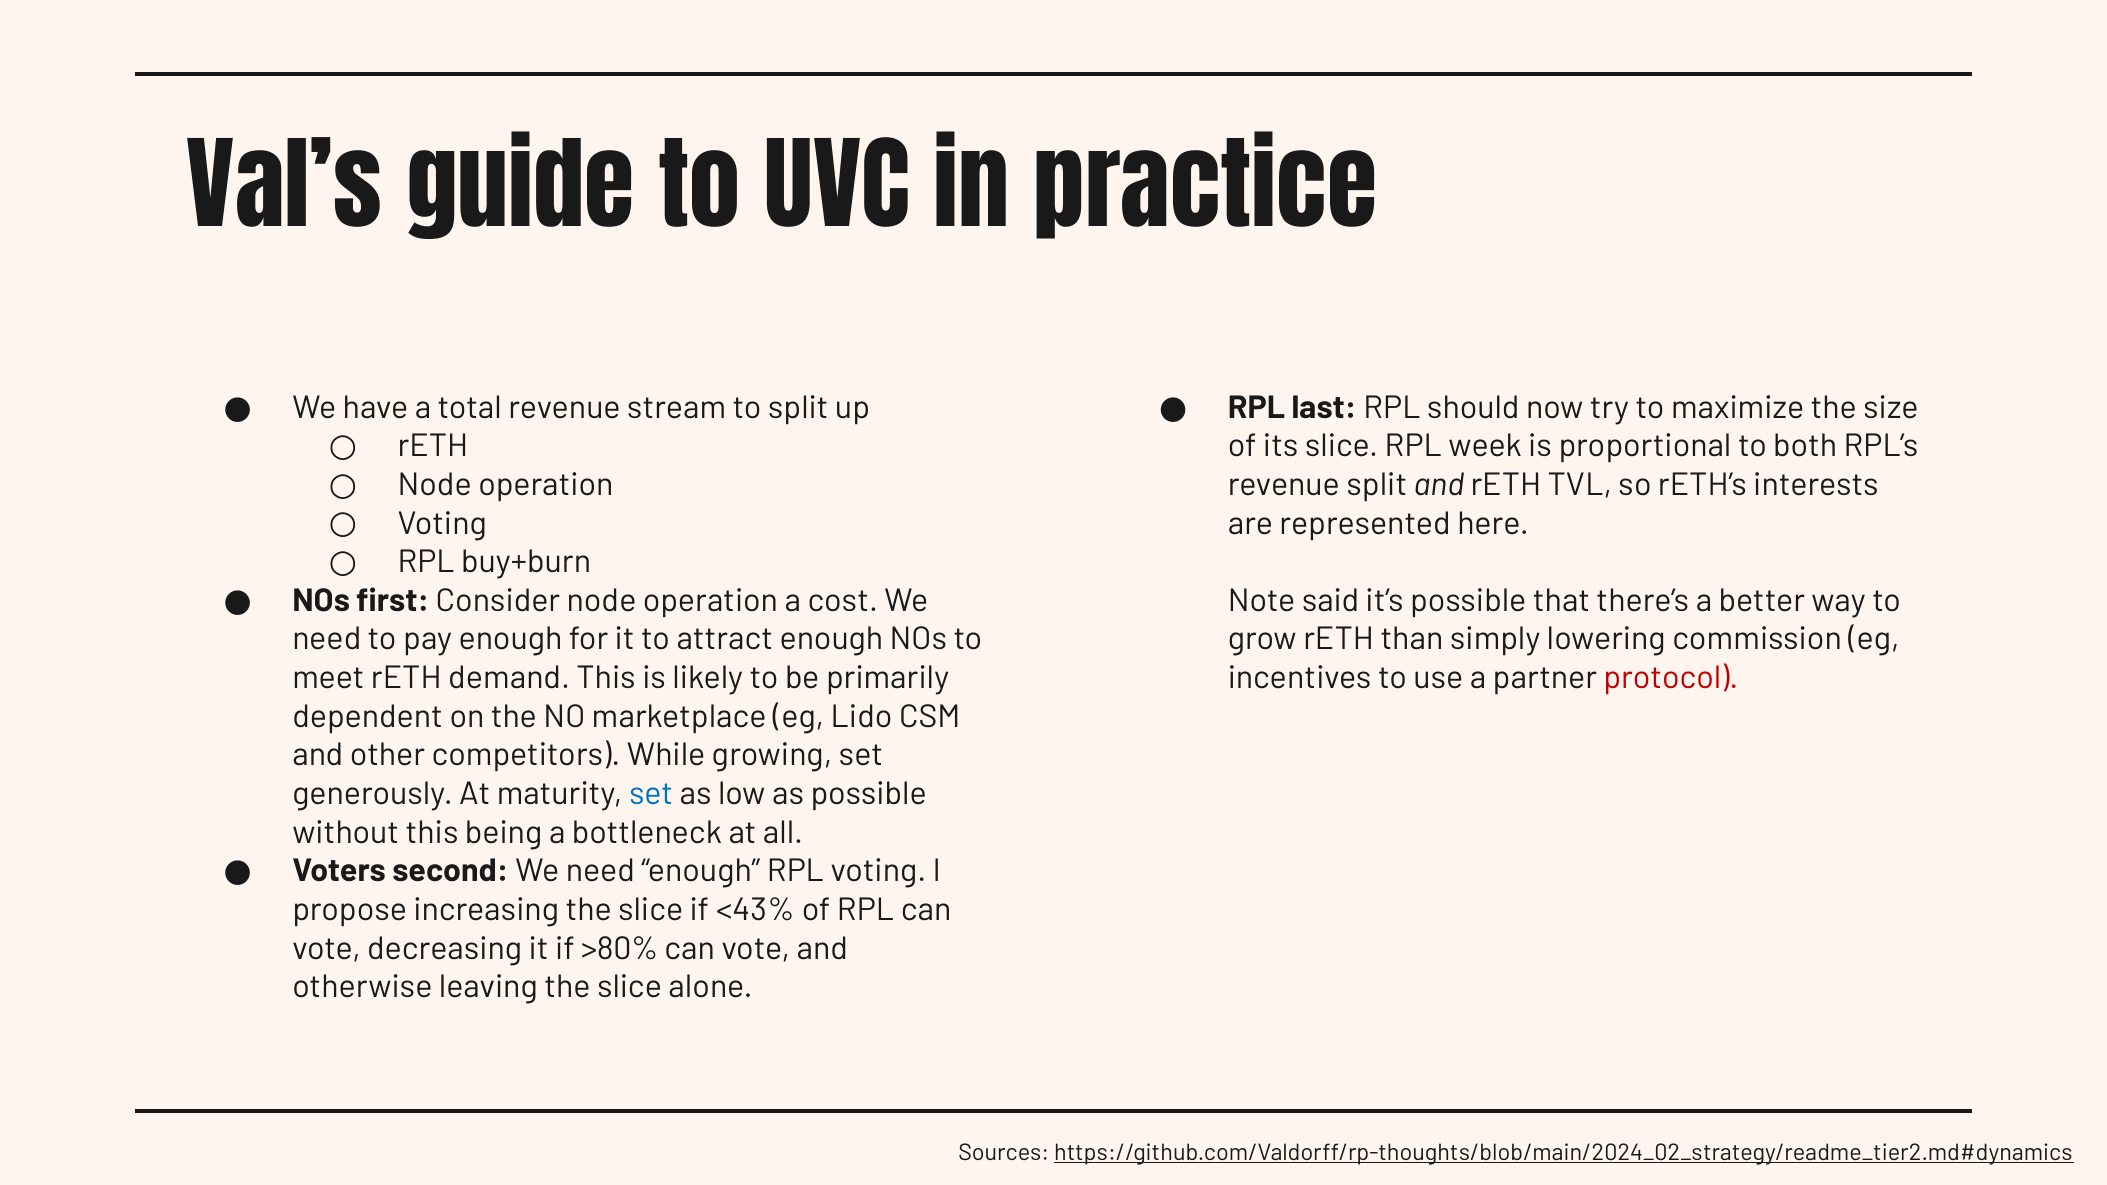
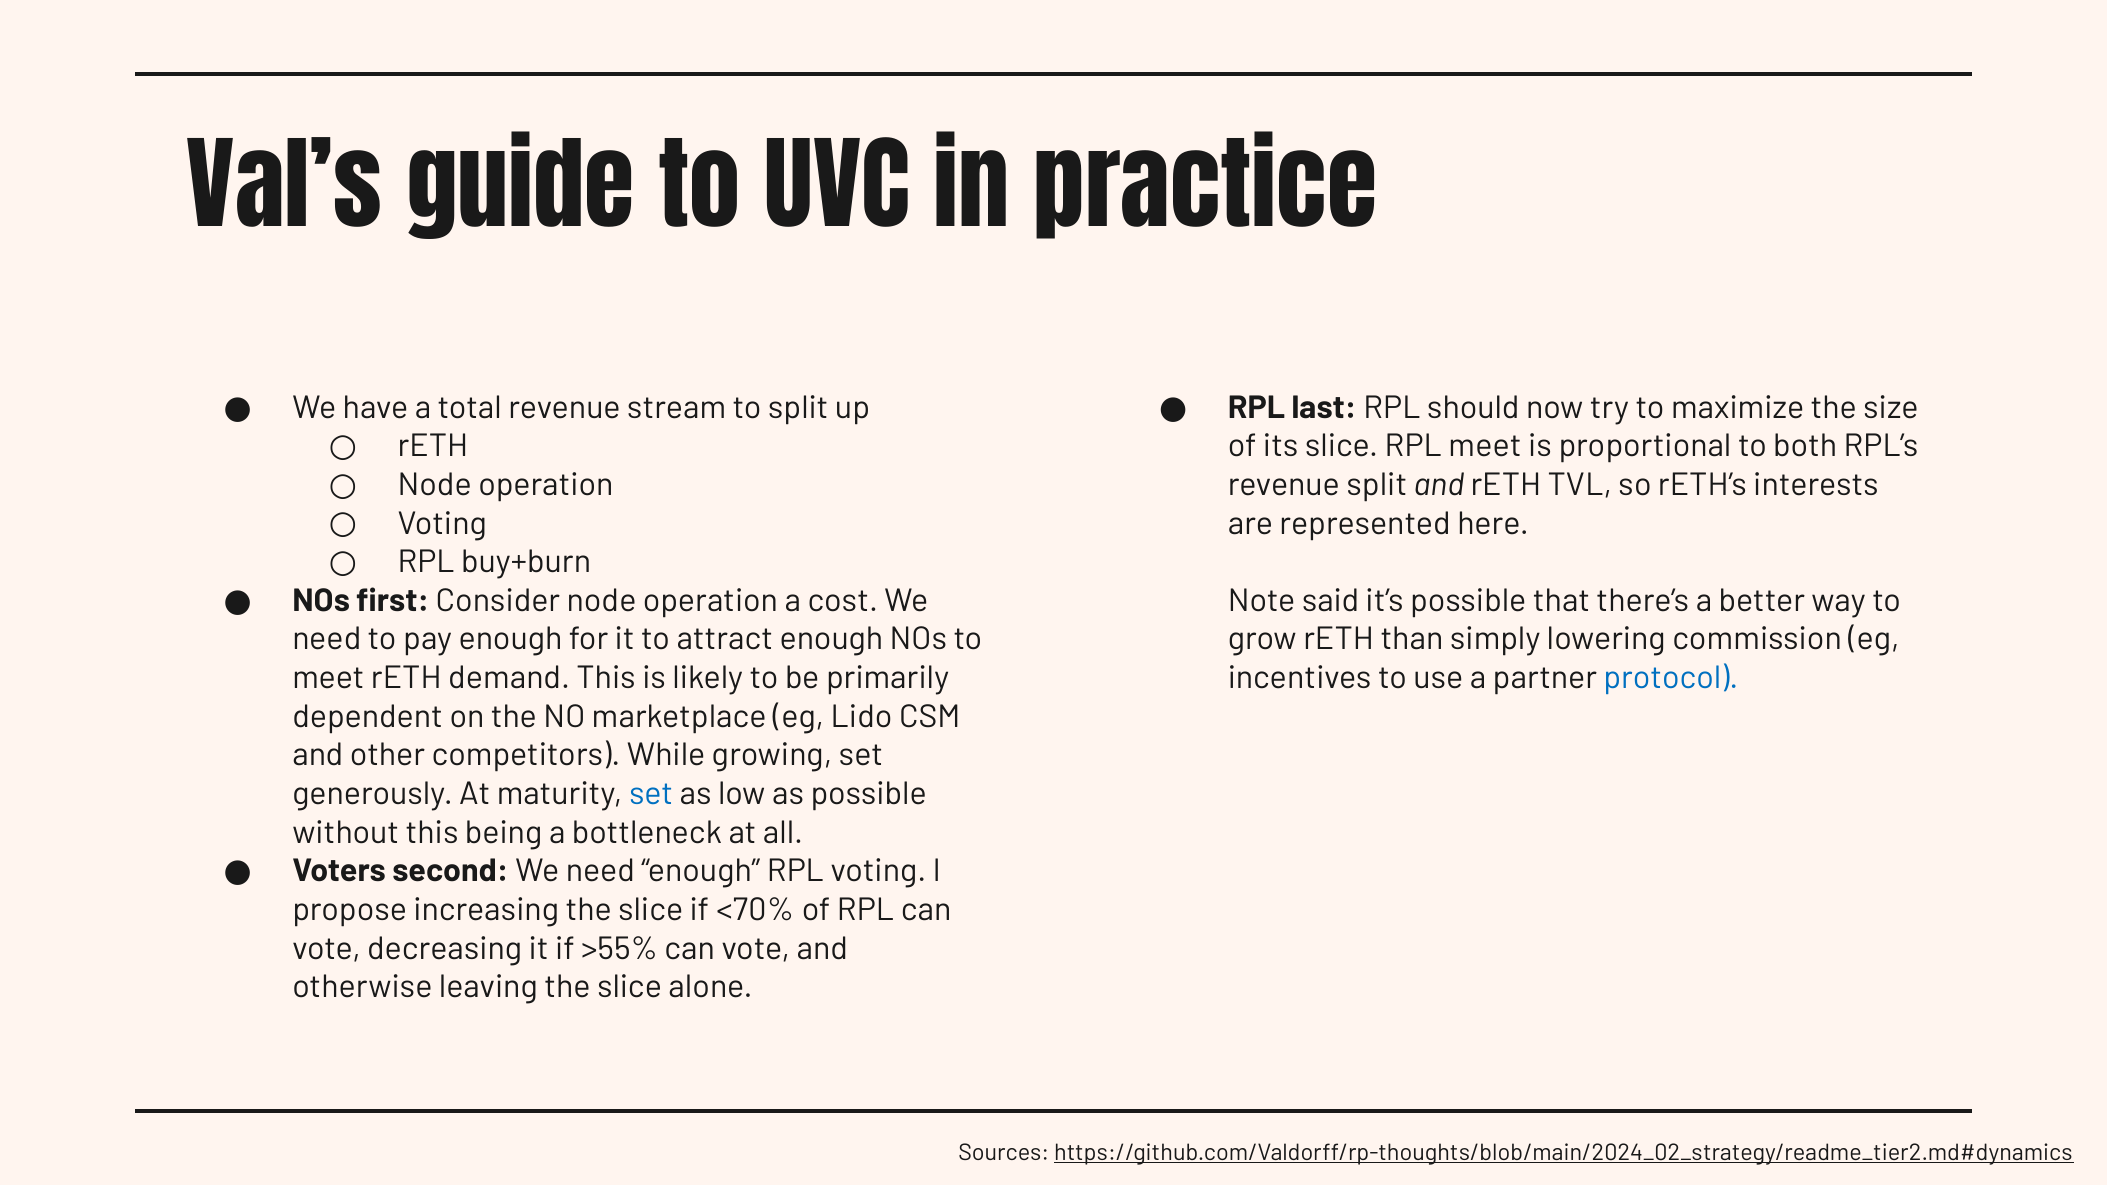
RPL week: week -> meet (1485, 446)
protocol colour: red -> blue (1671, 678)
<43%: <43% -> <70% (755, 910)
>80%: >80% -> >55% (620, 949)
